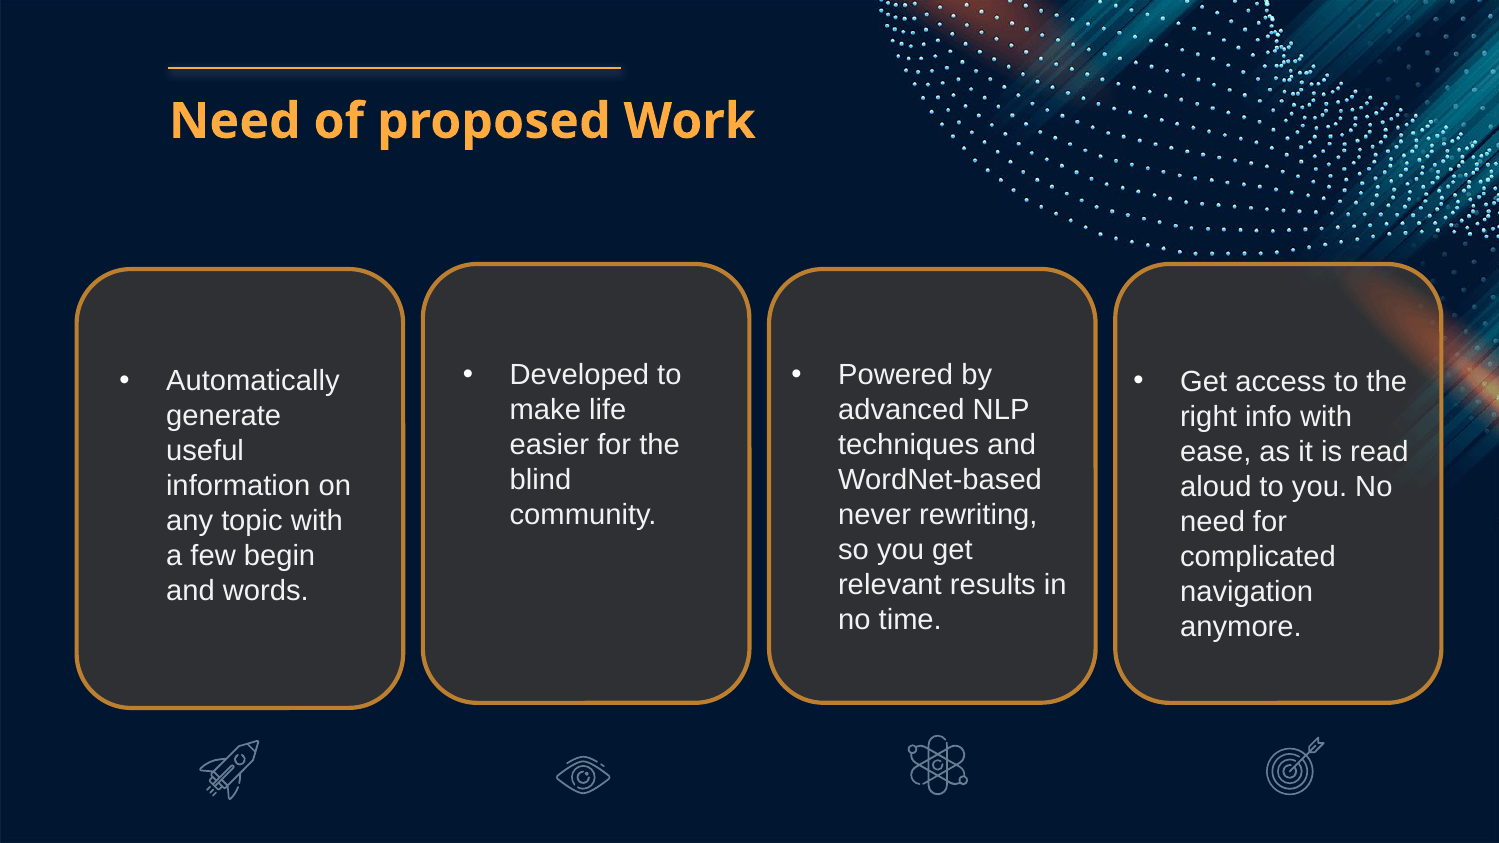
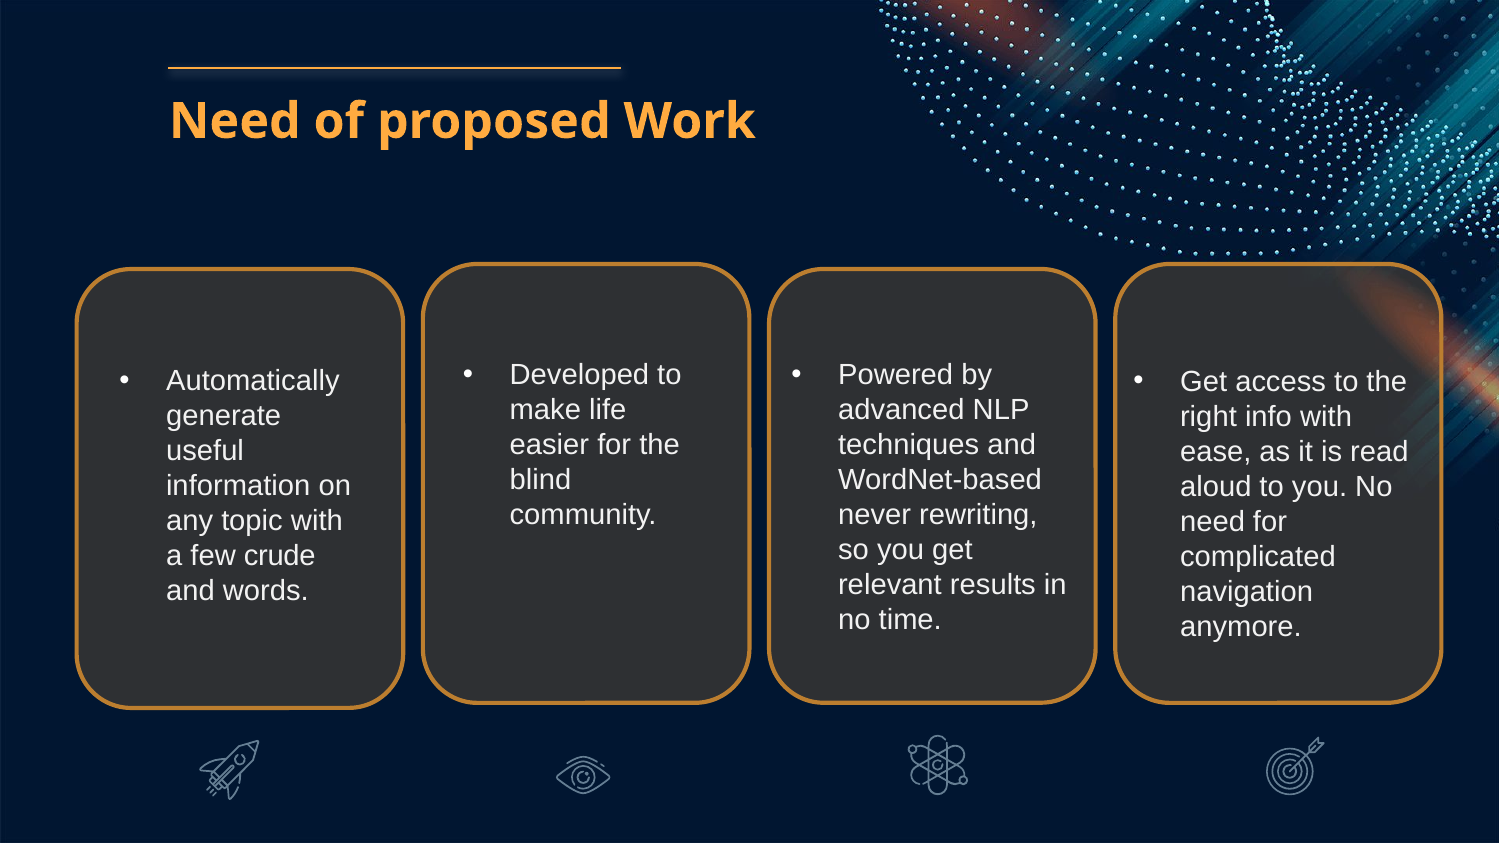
begin: begin -> crude (280, 556)
